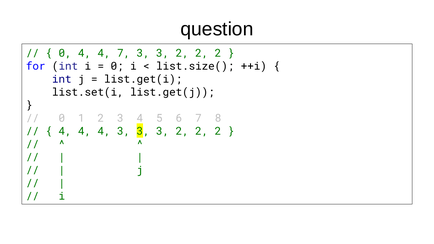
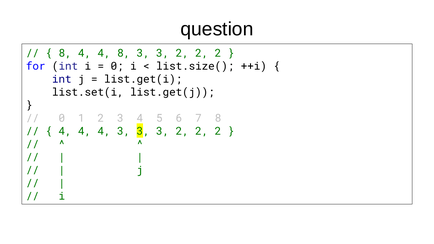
0: 0 -> 8 (65, 53)
4 7: 7 -> 8 (124, 53)
